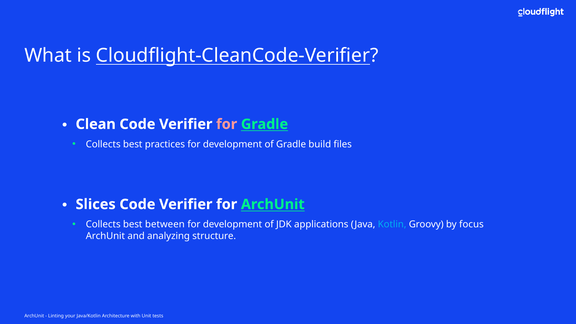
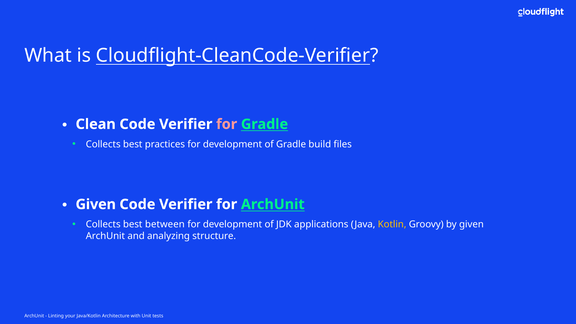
Slices: Slices -> Given (96, 204)
Kotlin colour: light blue -> yellow (392, 224)
by focus: focus -> given (471, 224)
